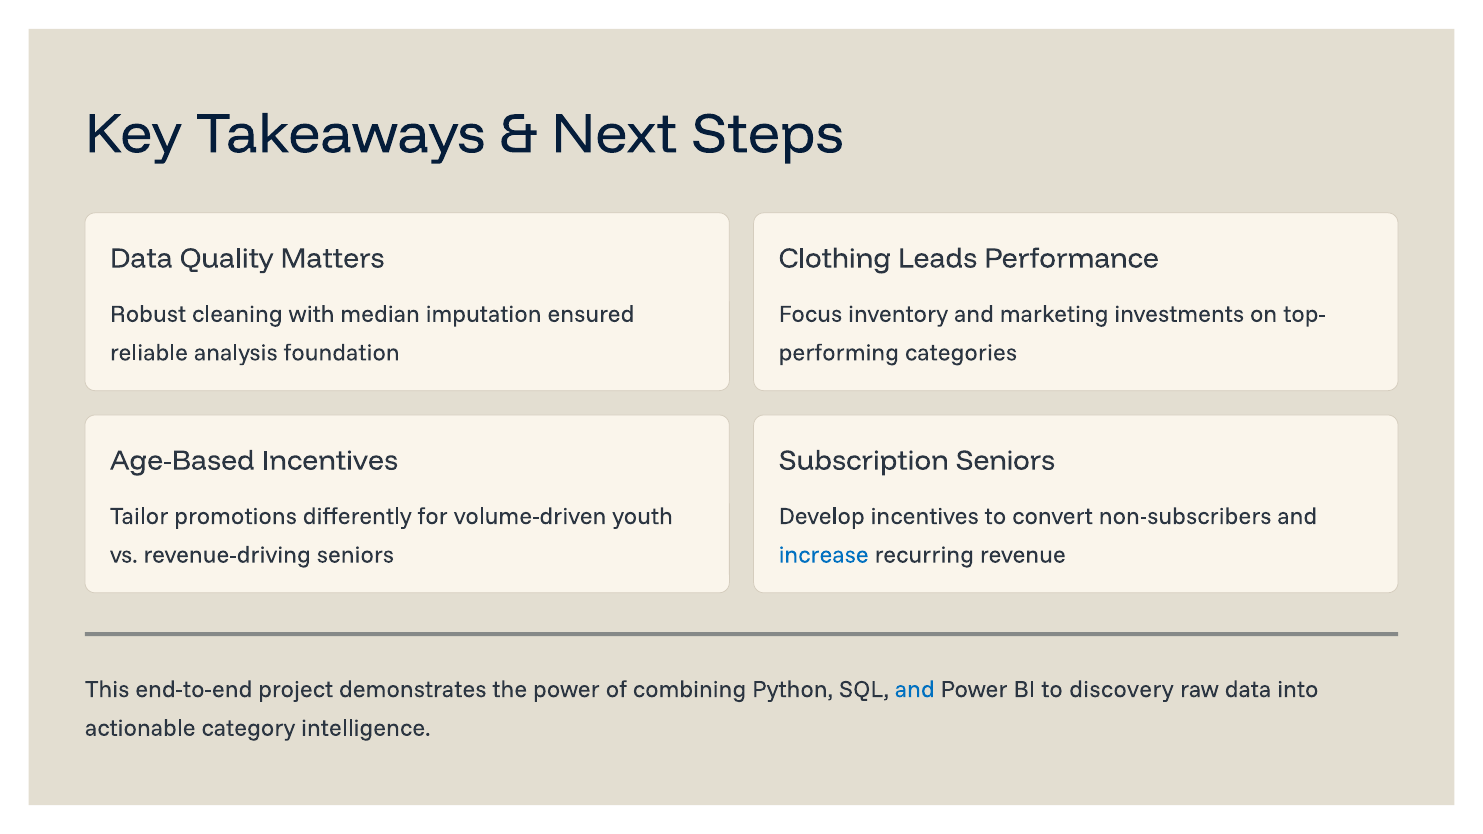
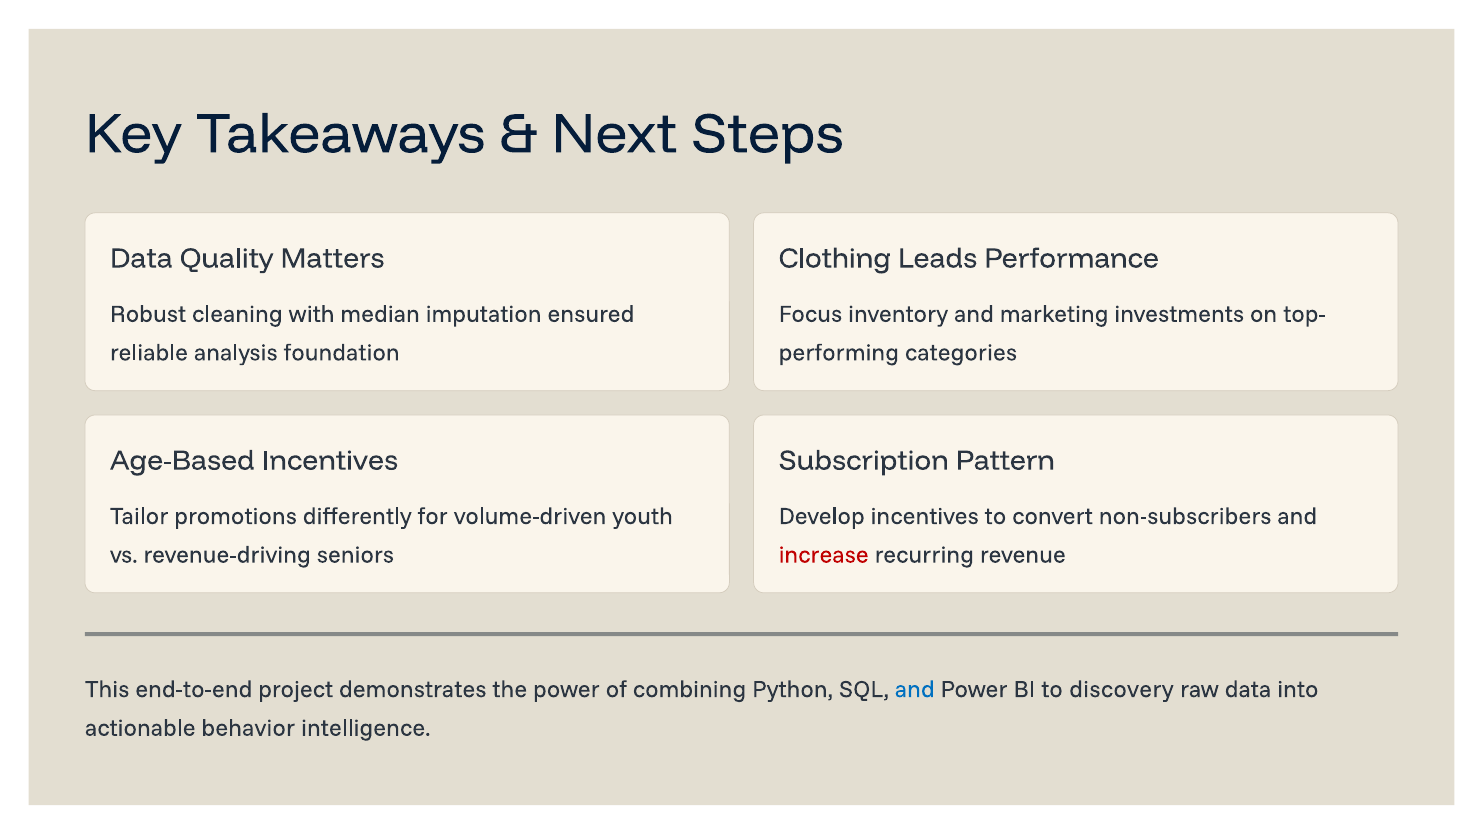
Subscription Seniors: Seniors -> Pattern (1005, 460)
increase colour: blue -> red (824, 555)
category: category -> behavior (248, 728)
